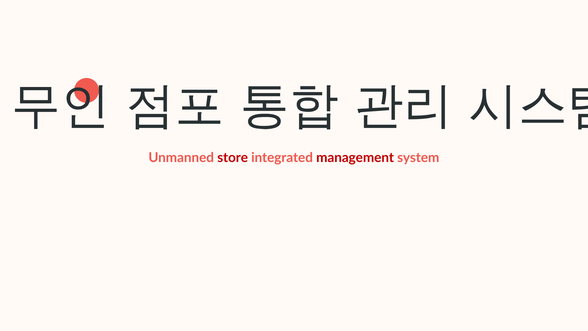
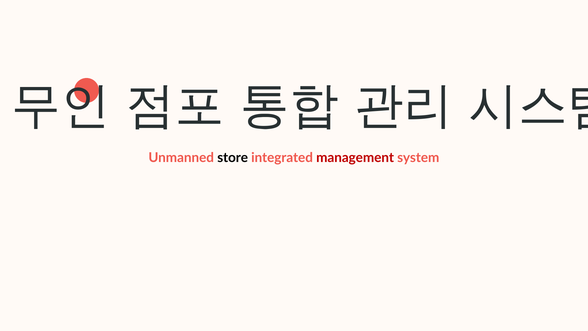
store colour: red -> black (233, 158)
